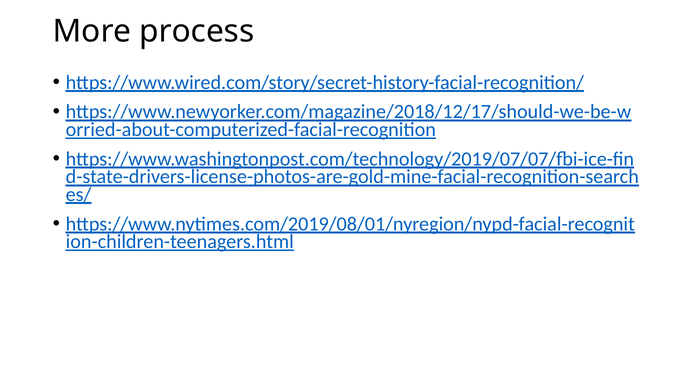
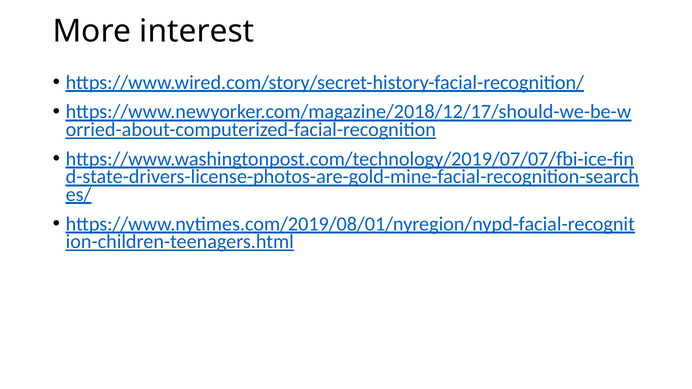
process: process -> interest (197, 31)
